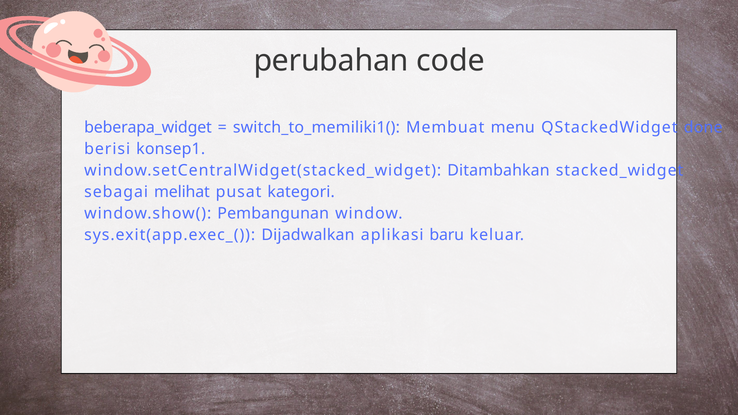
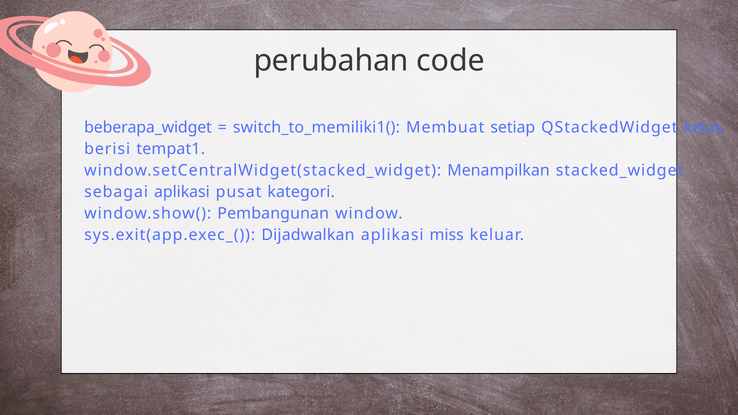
menu: menu -> setiap (513, 128)
done: done -> kelas (703, 128)
konsep1: konsep1 -> tempat1 (171, 149)
Ditambahkan: Ditambahkan -> Menampilkan (499, 171)
sebagai melihat: melihat -> aplikasi (182, 192)
baru: baru -> miss (447, 235)
